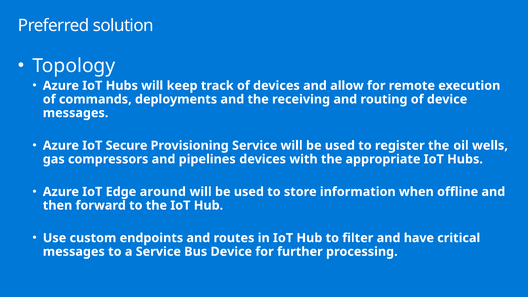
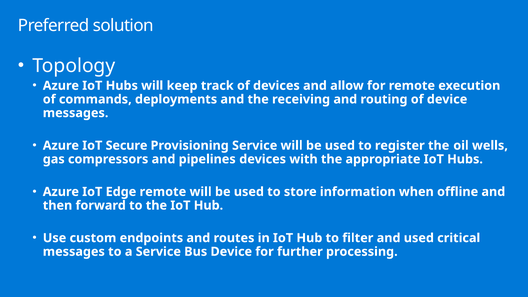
Edge around: around -> remote (163, 192)
and have: have -> used (419, 238)
